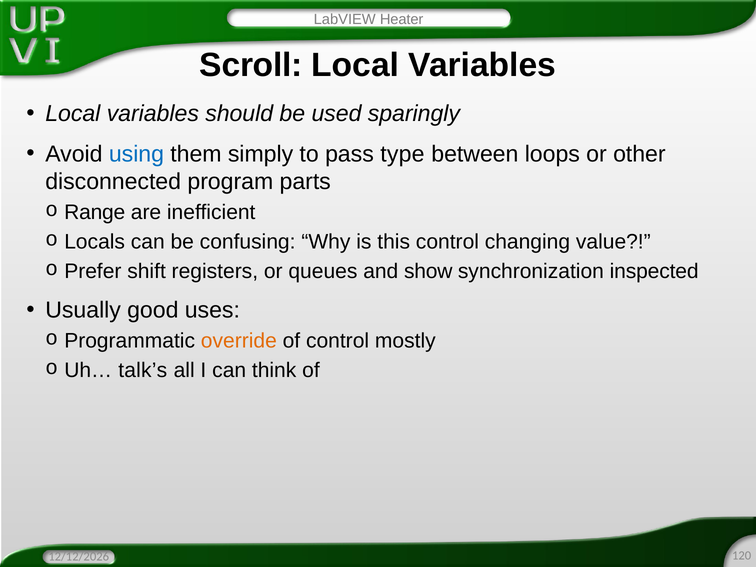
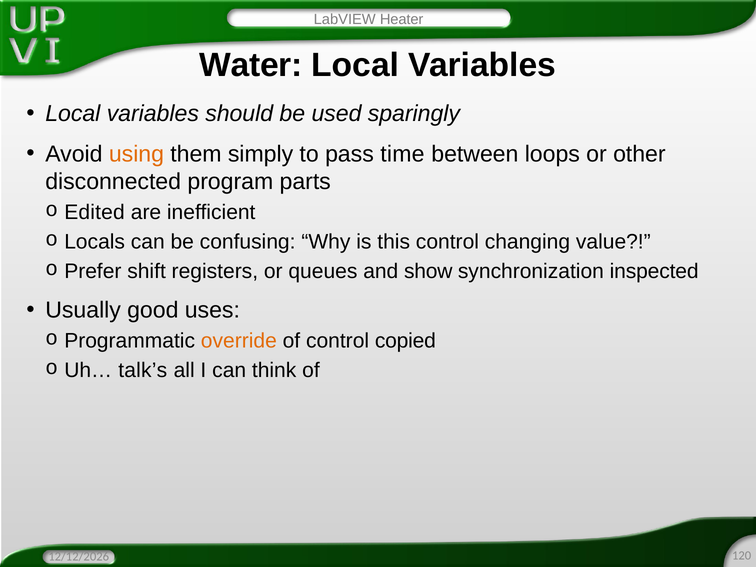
Scroll: Scroll -> Water (251, 65)
using colour: blue -> orange (136, 154)
type: type -> time (402, 154)
Range: Range -> Edited (95, 212)
mostly: mostly -> copied (405, 341)
